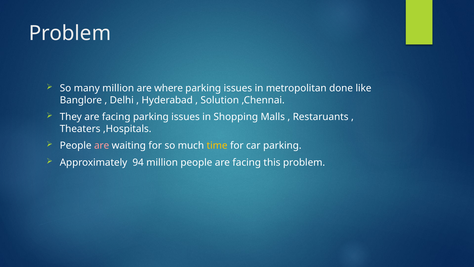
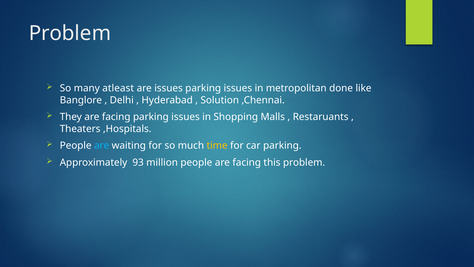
many million: million -> atleast (118, 88)
are where: where -> issues (169, 88)
are colour: pink -> light blue (102, 146)
94: 94 -> 93 (138, 162)
